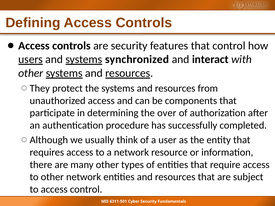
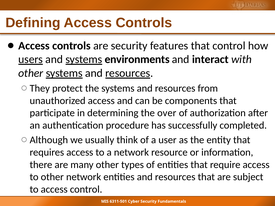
synchronized: synchronized -> environments (137, 59)
